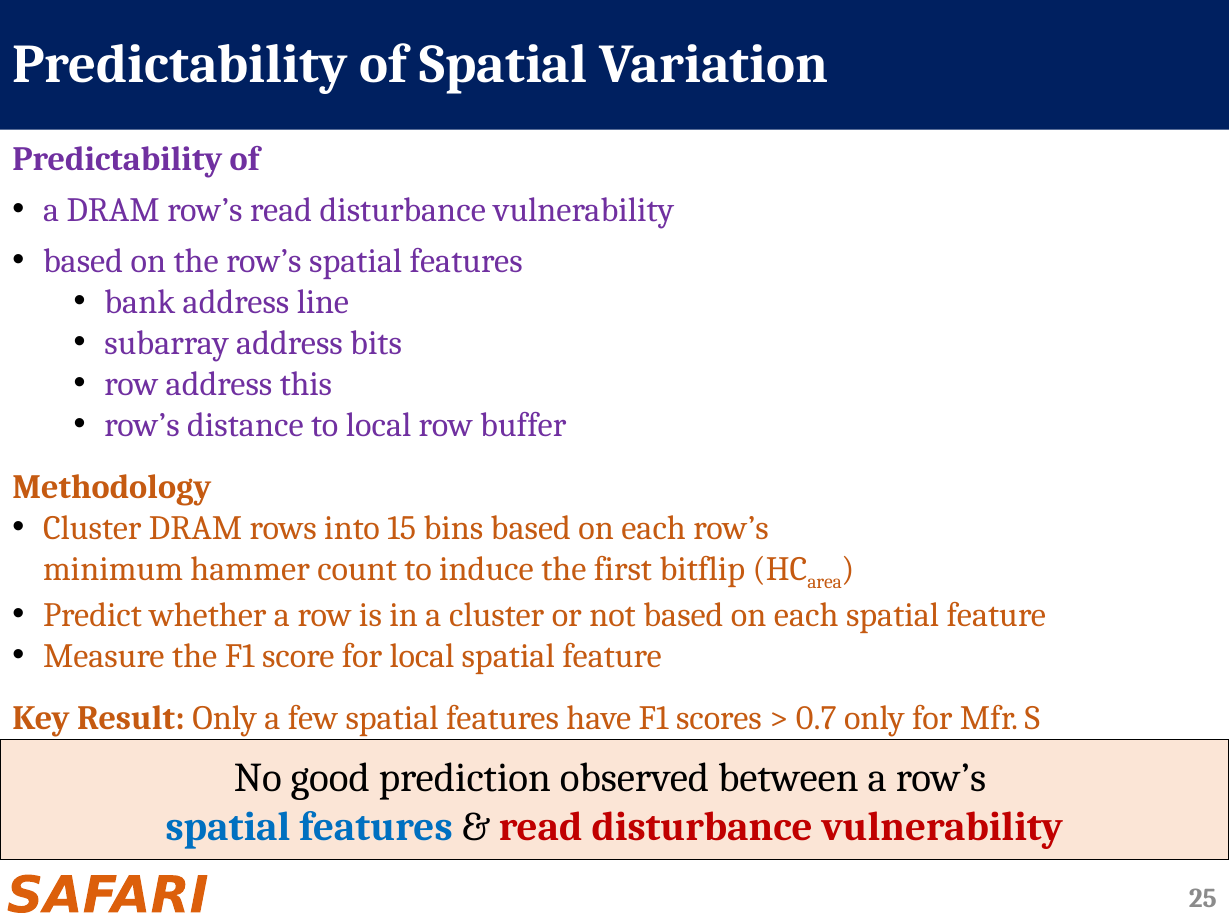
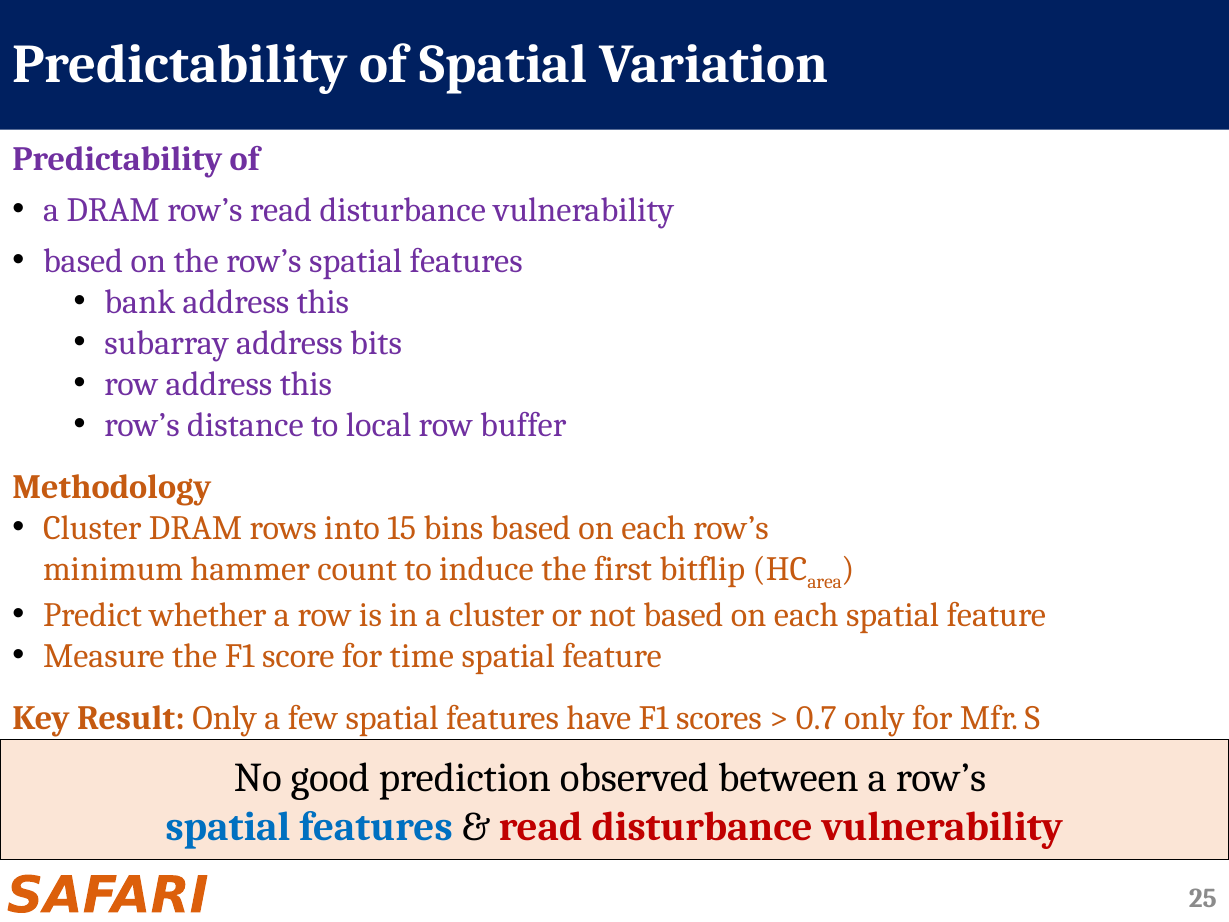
bank address line: line -> this (323, 302)
for local: local -> time (422, 656)
